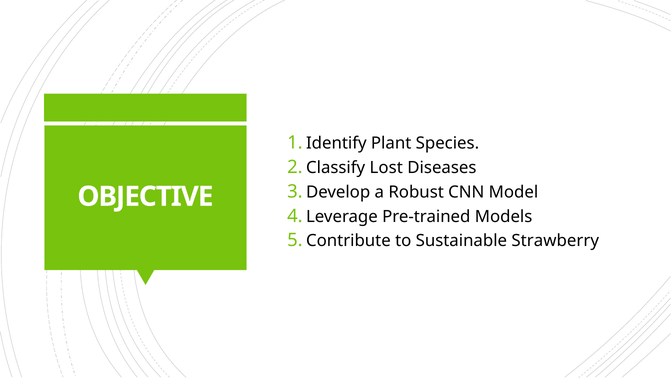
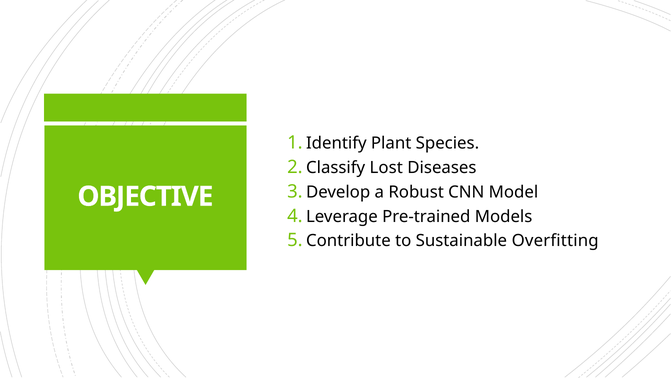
Strawberry: Strawberry -> Overfitting (555, 241)
